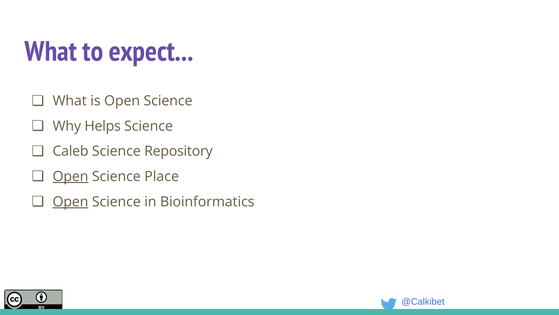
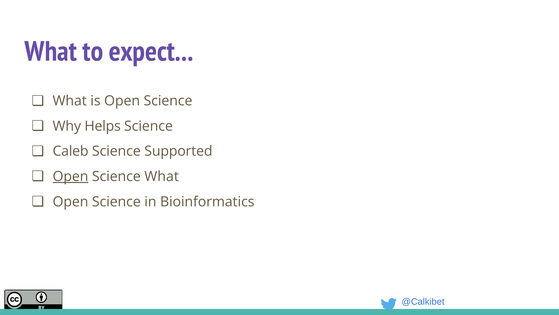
Repository: Repository -> Supported (178, 151)
Science Place: Place -> What (162, 176)
Open underline: present -> none (70, 201)
